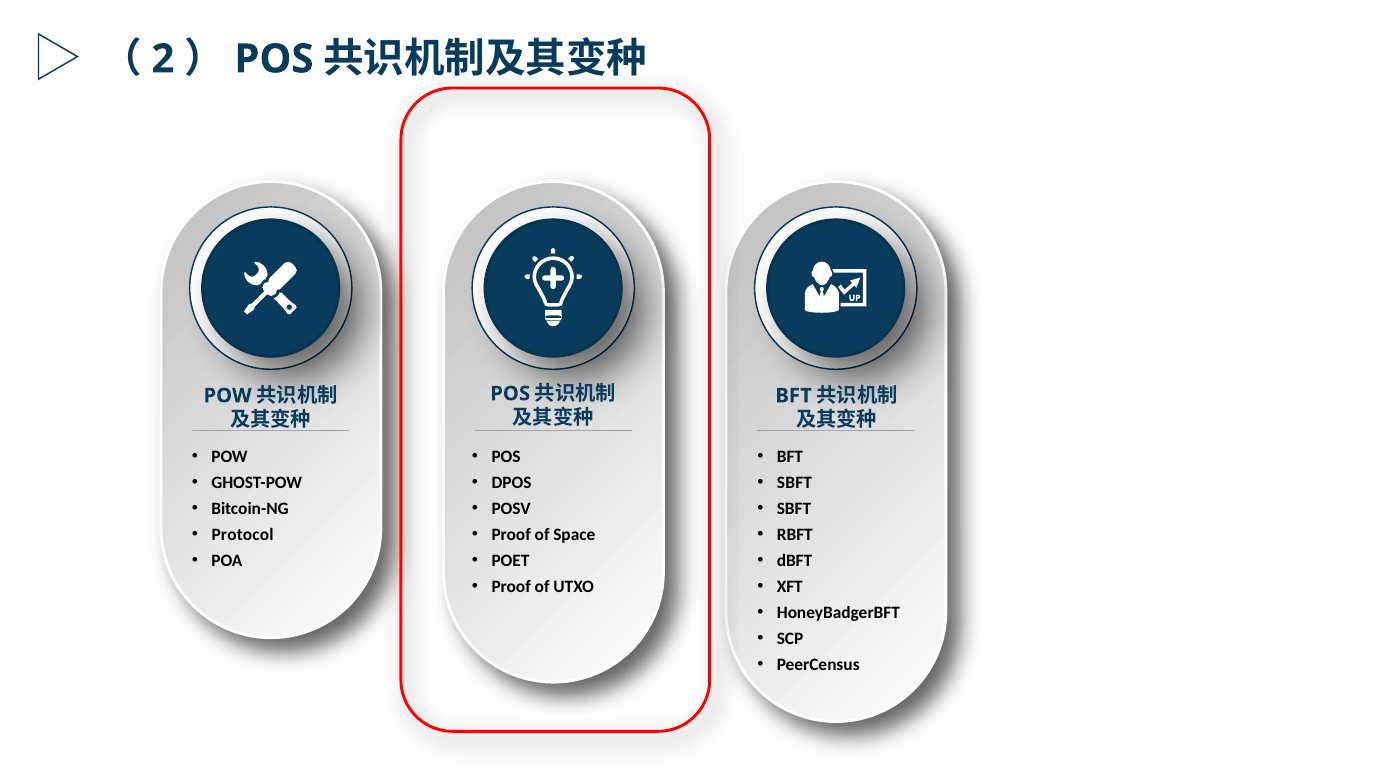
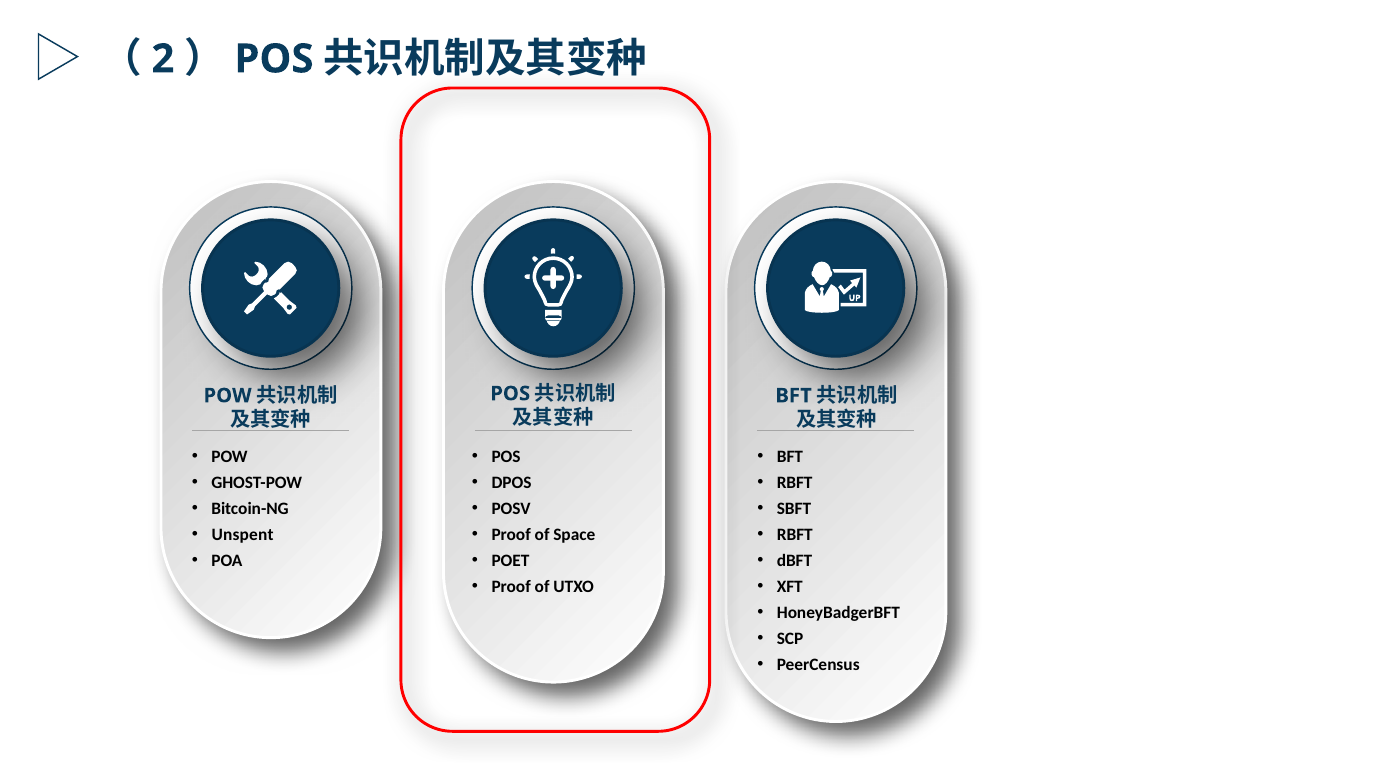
SBFT: SBFT -> RBFT (795, 482)
Protocol: Protocol -> Unspent (243, 534)
